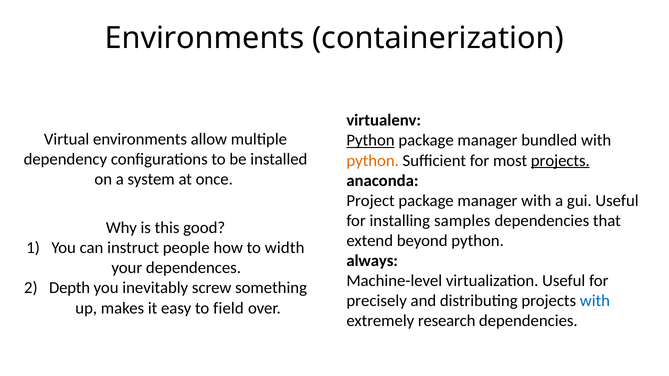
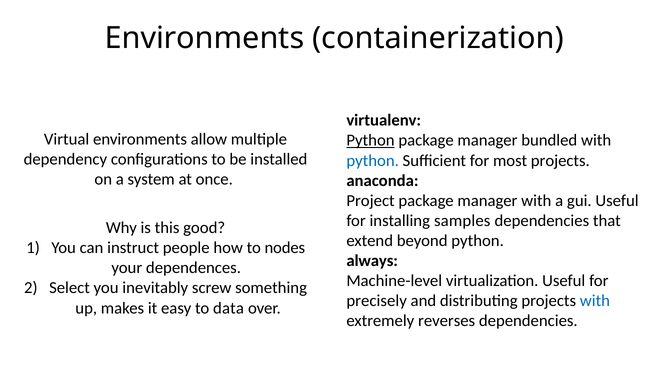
python colour: orange -> blue (373, 161)
projects underline: present -> none (560, 161)
width: width -> nodes (285, 248)
Depth: Depth -> Select (70, 288)
field: field -> data (229, 308)
research: research -> reverses (447, 321)
